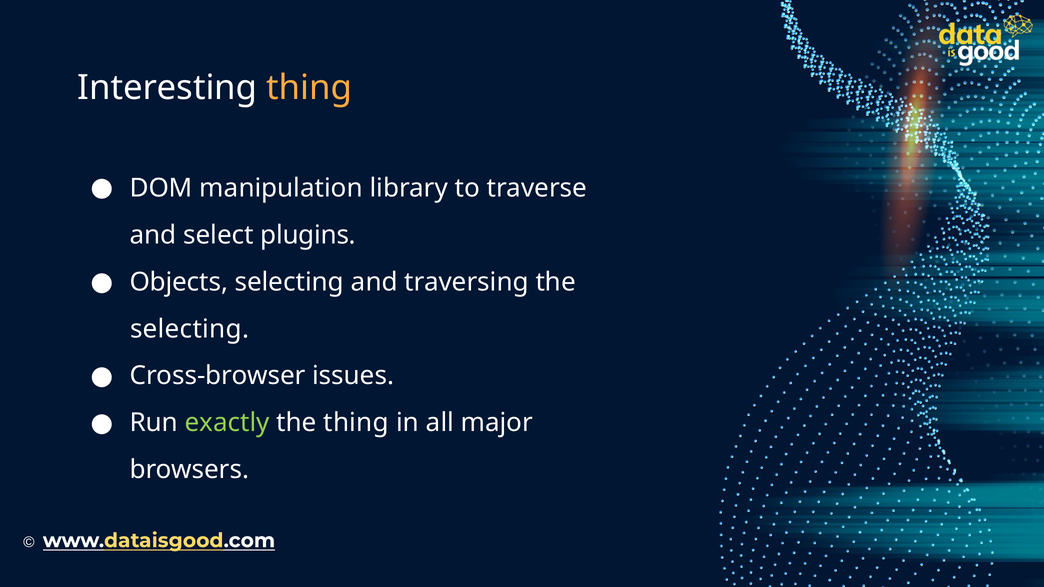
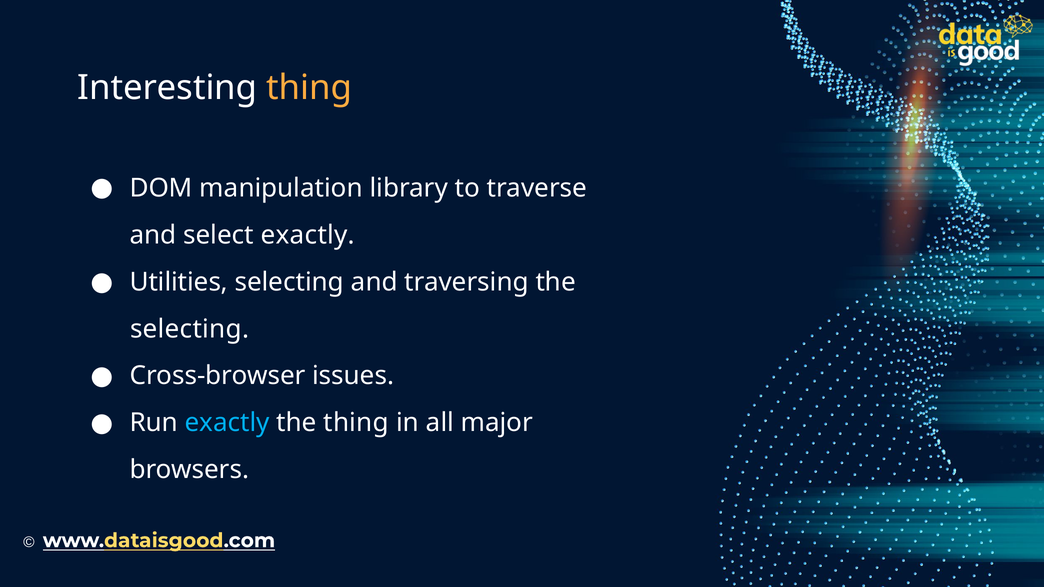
select plugins: plugins -> exactly (308, 235)
Objects: Objects -> Utilities (179, 282)
exactly colour: light green -> light blue (227, 423)
